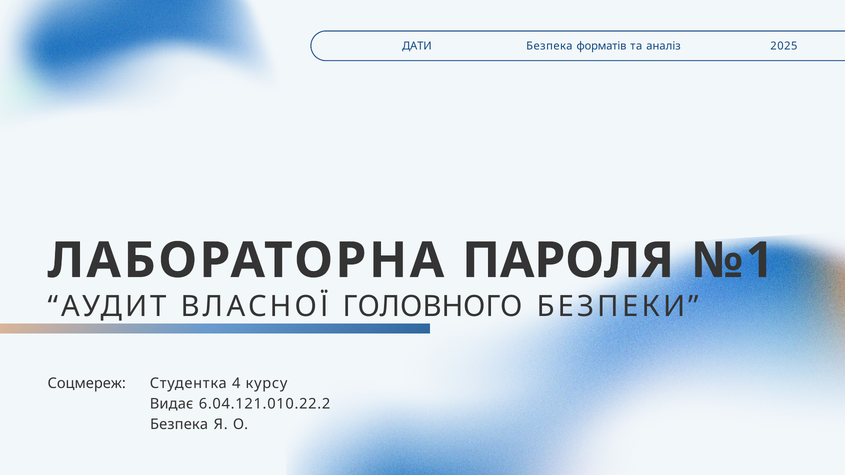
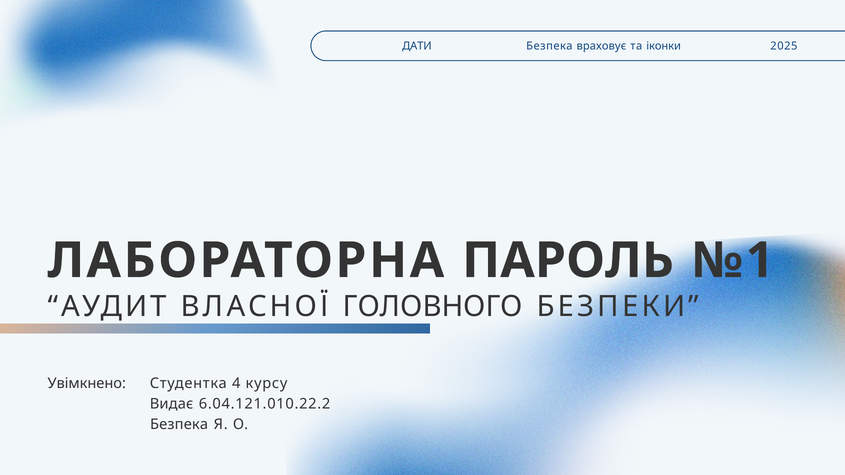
форматів: форматів -> враховує (601, 46)
аналіз: аналіз -> іконки (664, 46)
ПАРОЛЯ: ПАРОЛЯ -> ПАРОЛЬ (568, 261)
Соцмереж: Соцмереж -> Увімкнено (87, 384)
